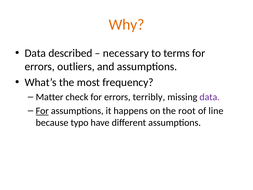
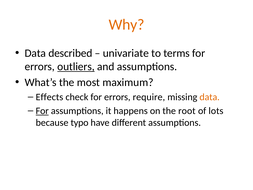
necessary: necessary -> univariate (126, 53)
outliers underline: none -> present (76, 67)
frequency: frequency -> maximum (128, 82)
Matter: Matter -> Effects (49, 97)
terribly: terribly -> require (149, 97)
data colour: purple -> orange (210, 97)
line: line -> lots (216, 111)
